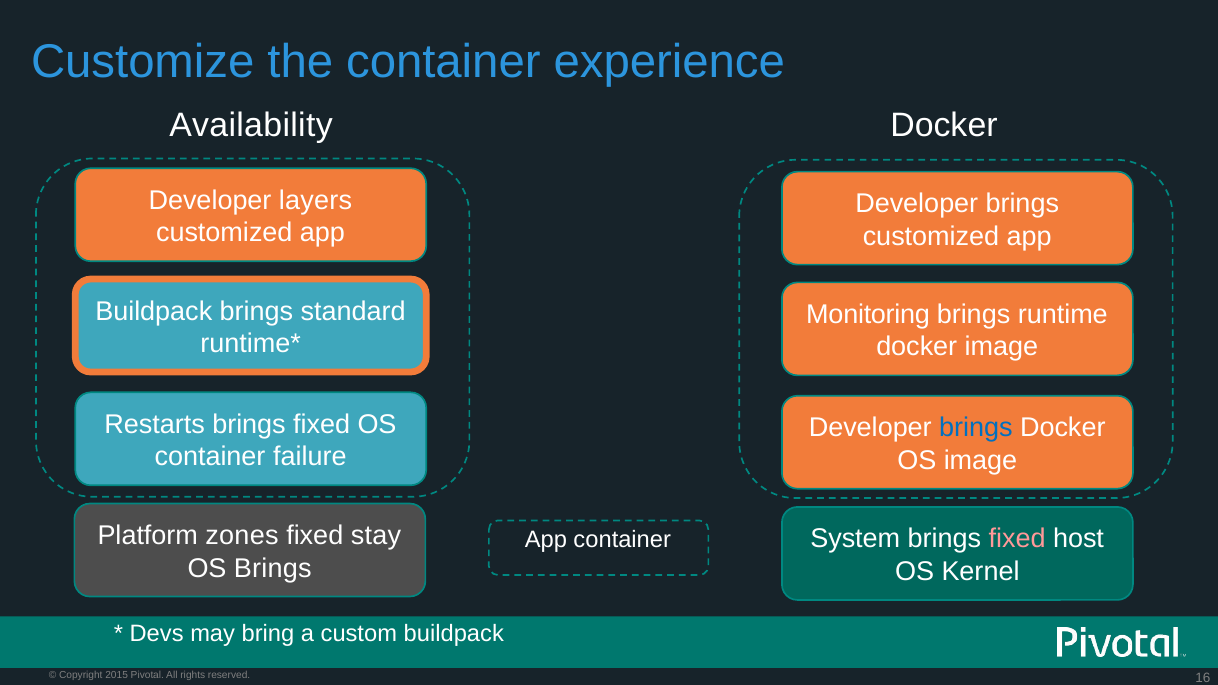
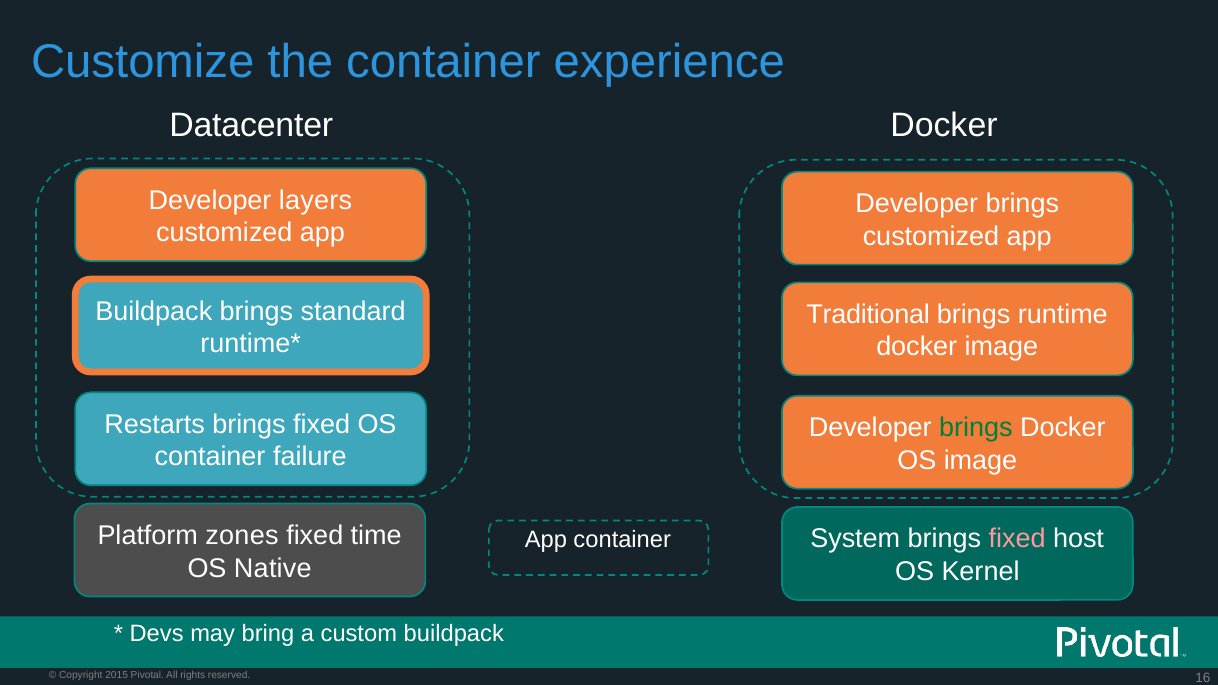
Availability: Availability -> Datacenter (251, 126)
Monitoring: Monitoring -> Traditional (868, 315)
brings colour: blue -> green (976, 428)
stay: stay -> time (376, 536)
OS Brings: Brings -> Native (273, 568)
